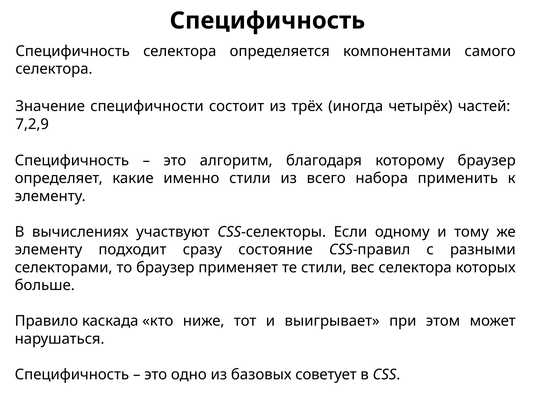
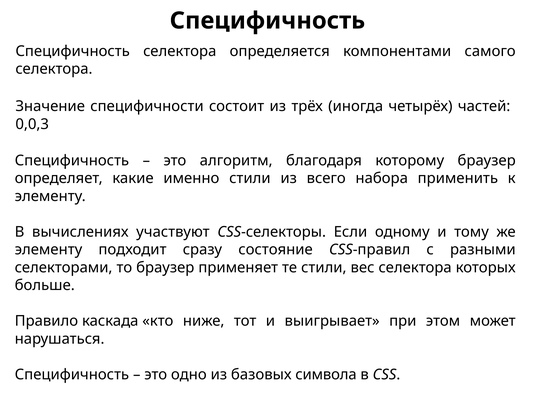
7,2,9: 7,2,9 -> 0,0,3 (32, 124)
советует: советует -> символа (326, 375)
